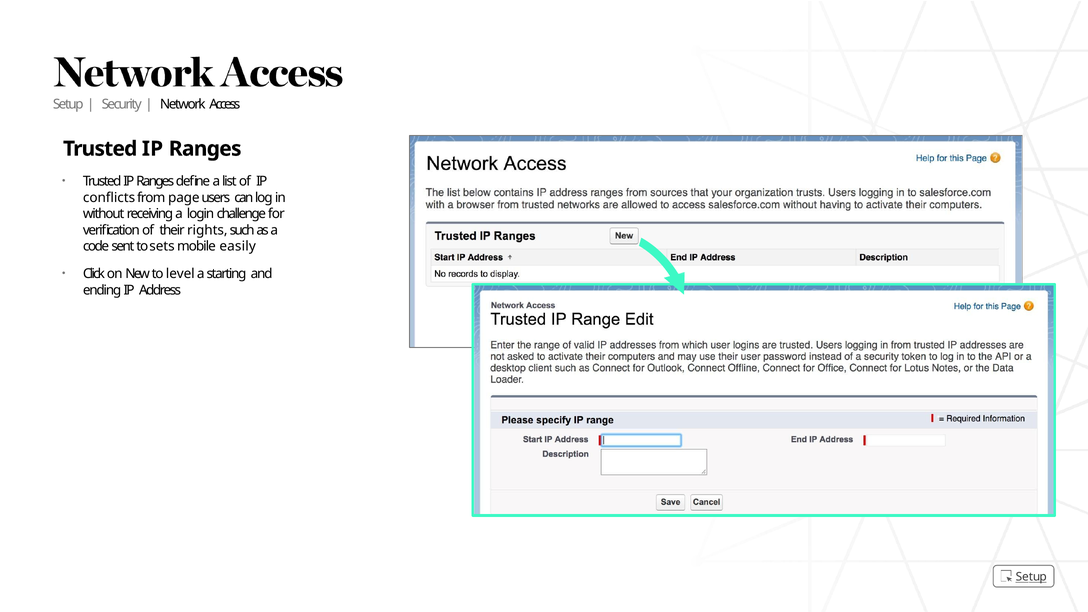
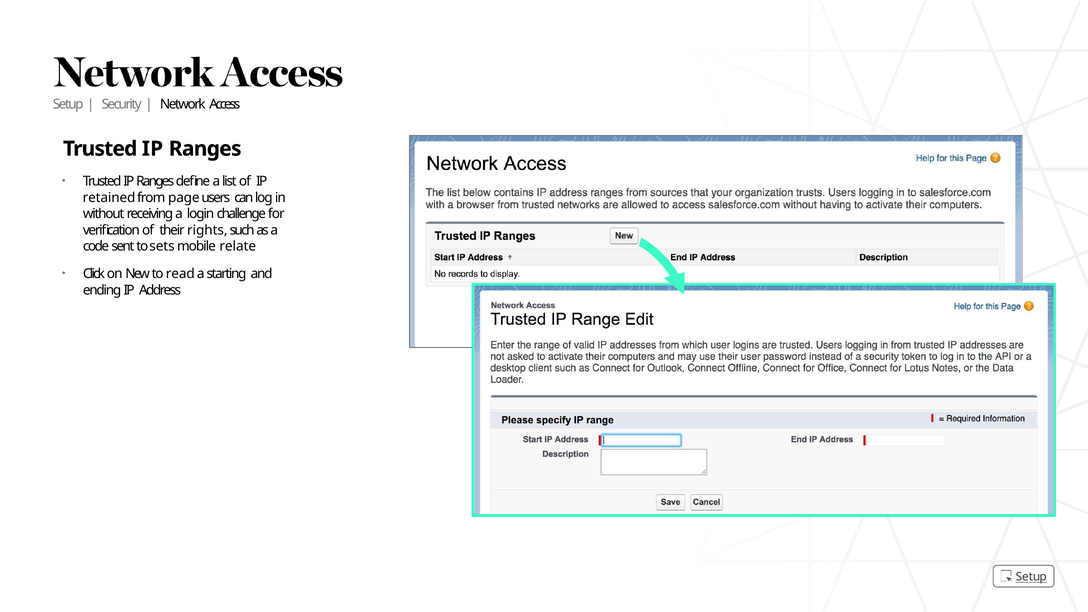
conflicts: conflicts -> retained (109, 198)
easily: easily -> relate (238, 246)
level: level -> read (180, 274)
